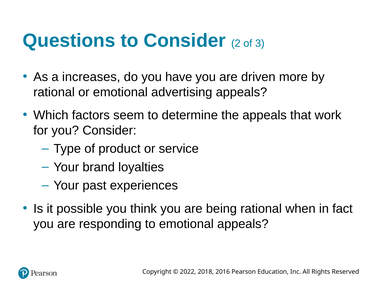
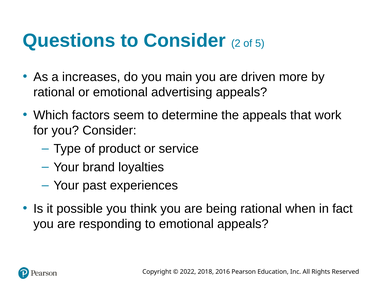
3: 3 -> 5 (260, 43)
have: have -> main (179, 77)
